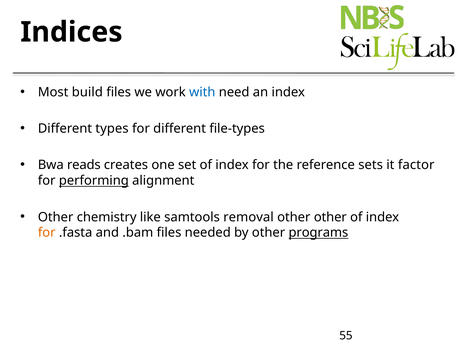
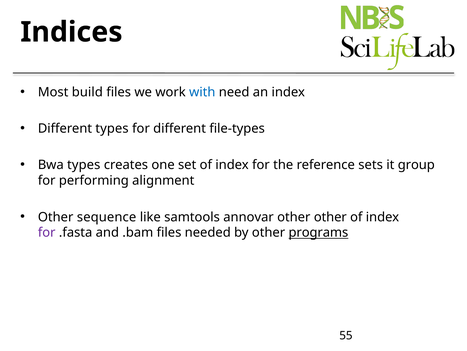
Bwa reads: reads -> types (84, 165)
factor: factor -> group (416, 165)
performing underline: present -> none (94, 180)
chemistry: chemistry -> sequence (107, 217)
removal: removal -> annovar (249, 217)
for colour: orange -> purple (47, 232)
